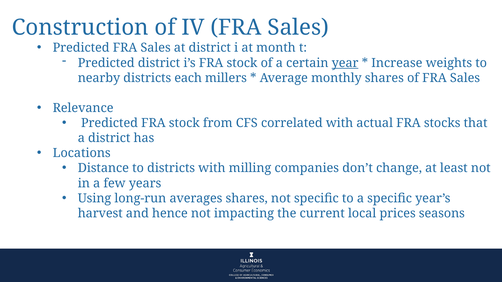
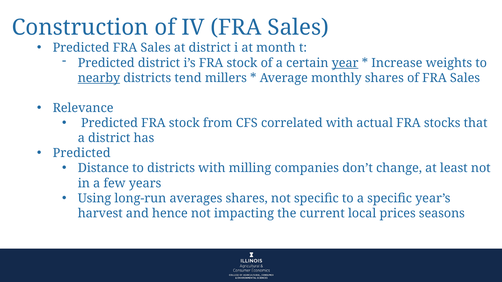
nearby underline: none -> present (99, 78)
each: each -> tend (188, 78)
Locations: Locations -> Predicted (82, 153)
